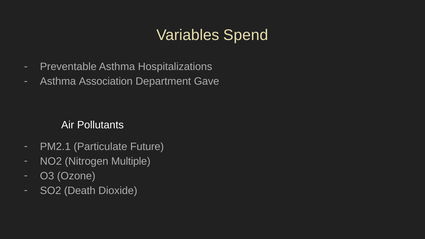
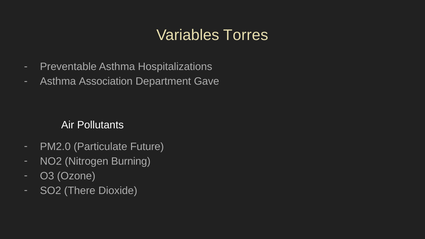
Spend: Spend -> Torres (246, 35)
PM2.1: PM2.1 -> PM2.0 (55, 147)
Multiple: Multiple -> Burning (131, 161)
Death: Death -> There (80, 191)
